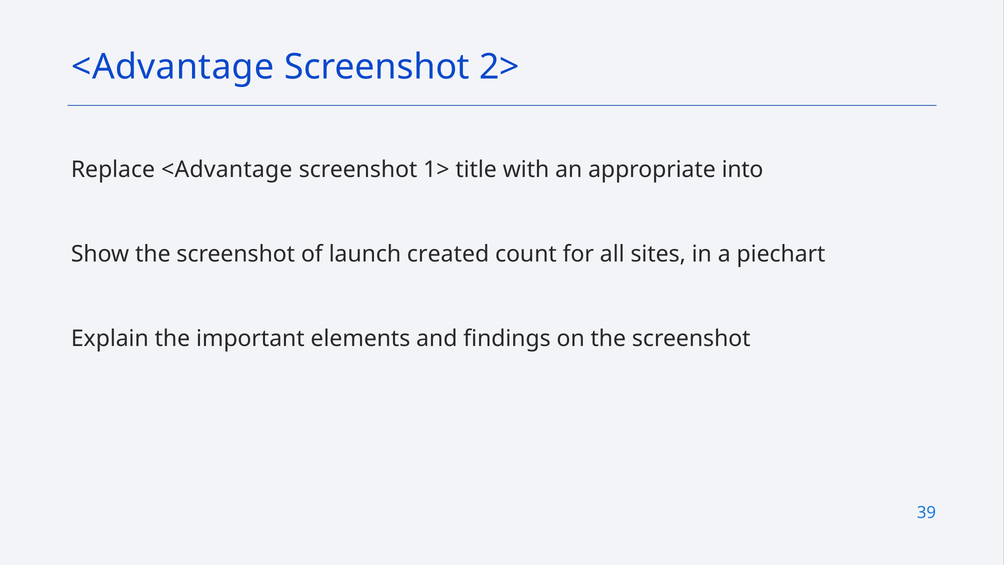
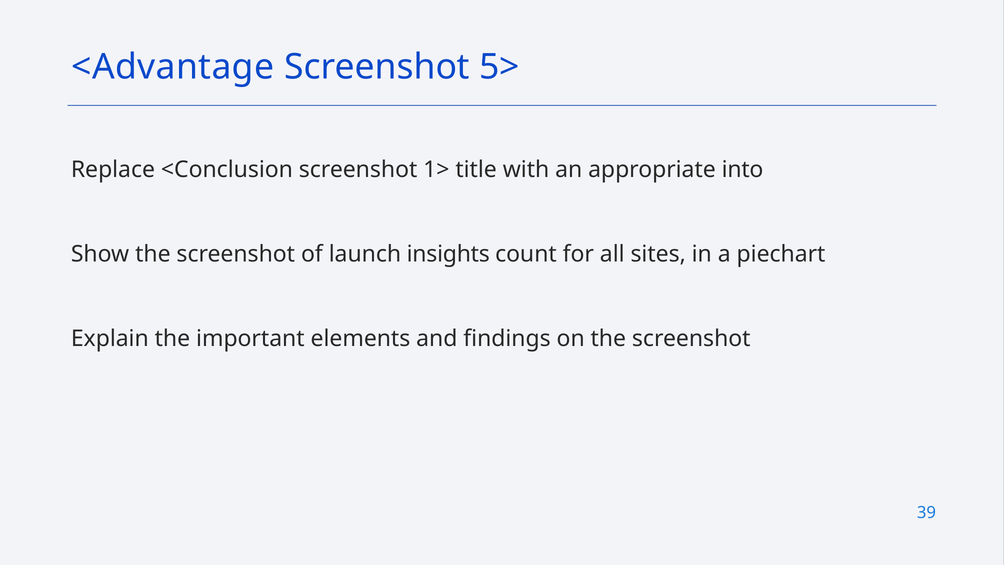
2>: 2> -> 5> (499, 67)
Replace <Advantage: <Advantage -> <Conclusion (227, 169)
created: created -> insights (448, 254)
